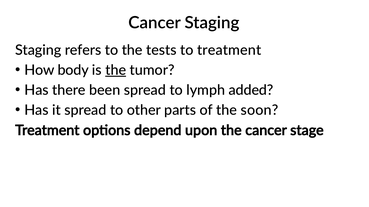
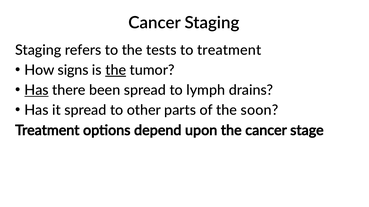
body: body -> signs (73, 70)
Has underline: none -> present (36, 90)
added: added -> drains (251, 90)
